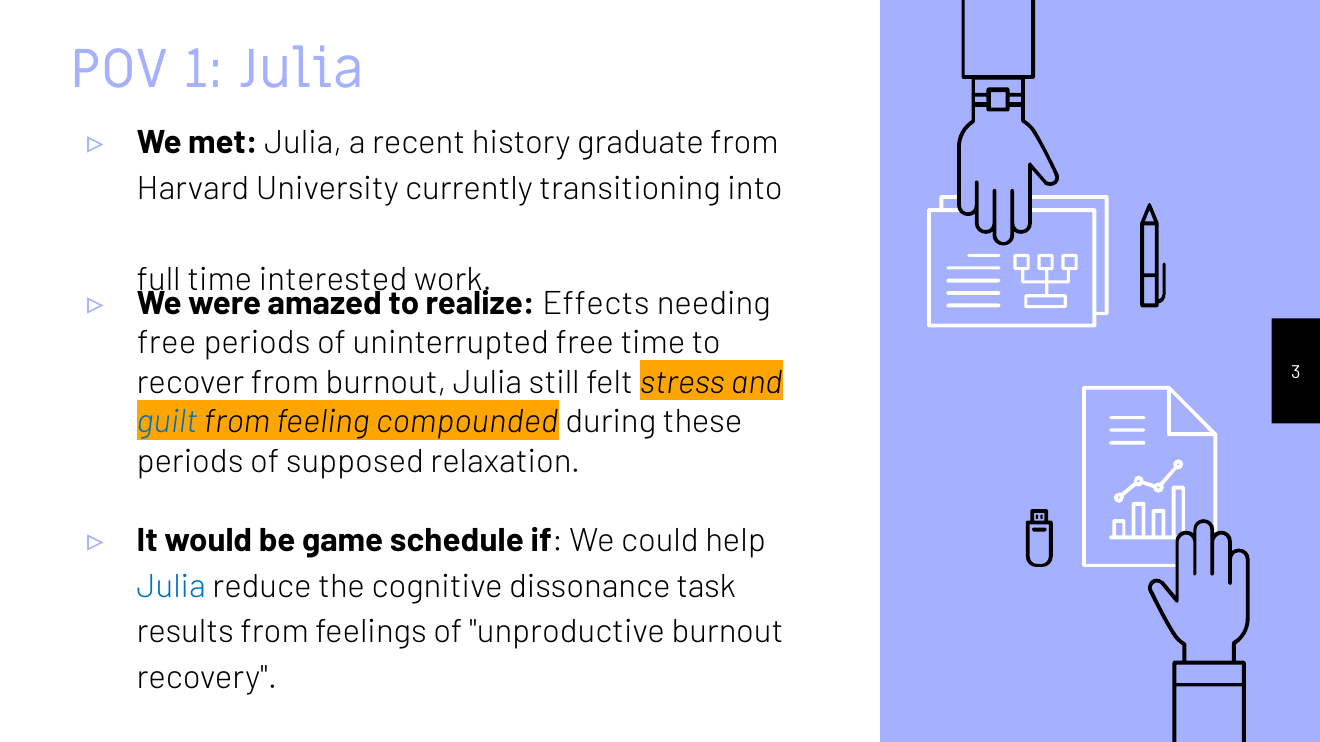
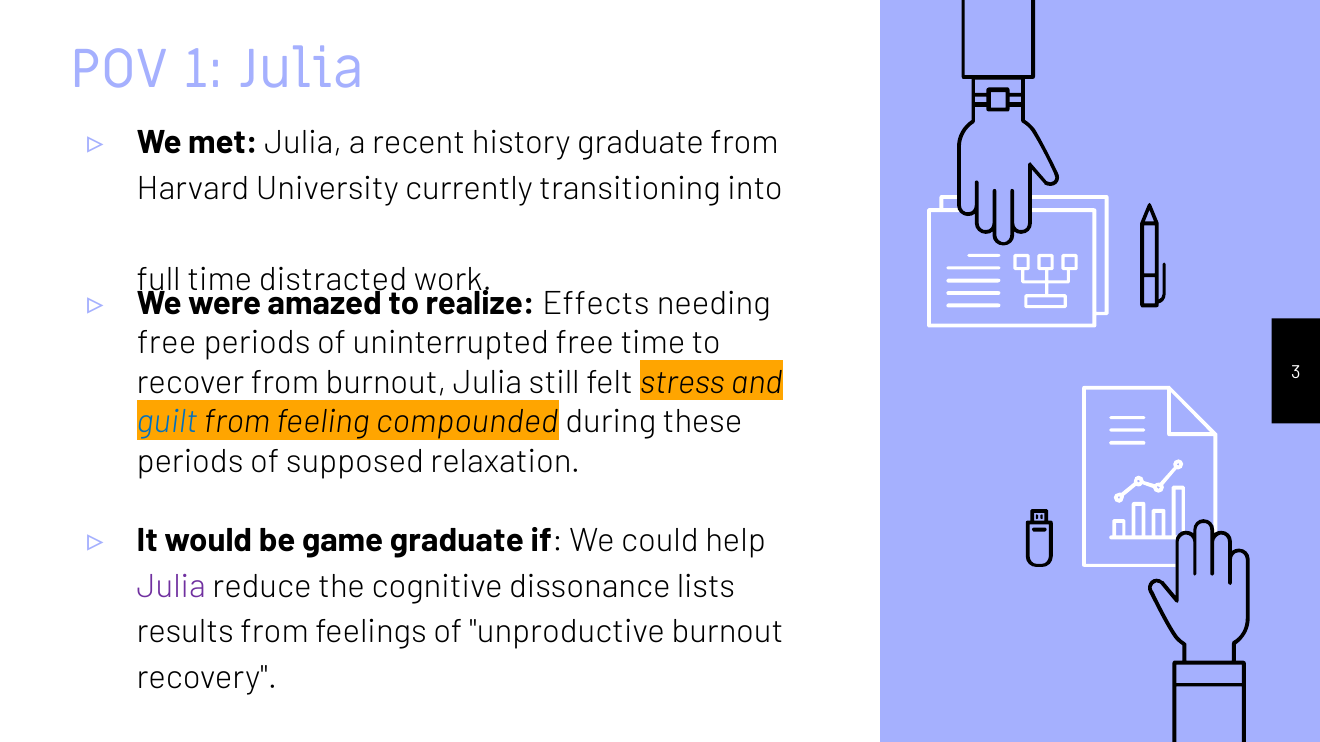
interested: interested -> distracted (333, 279)
game schedule: schedule -> graduate (457, 541)
Julia colour: blue -> purple (171, 587)
task: task -> lists (706, 587)
